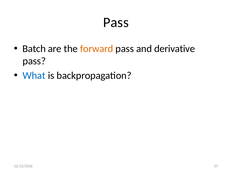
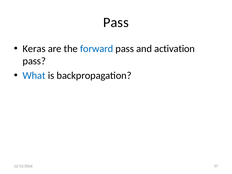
Batch: Batch -> Keras (34, 49)
forward colour: orange -> blue (97, 49)
derivative: derivative -> activation (175, 49)
